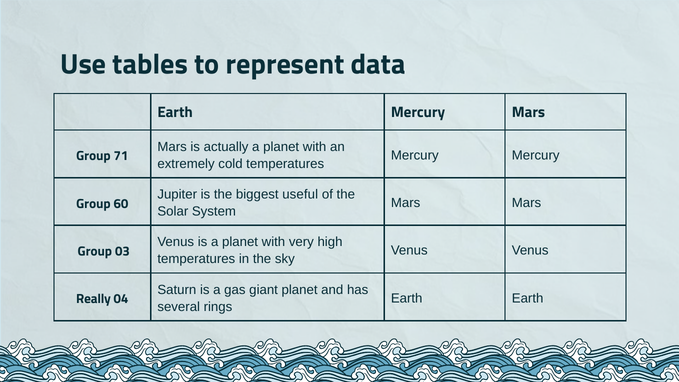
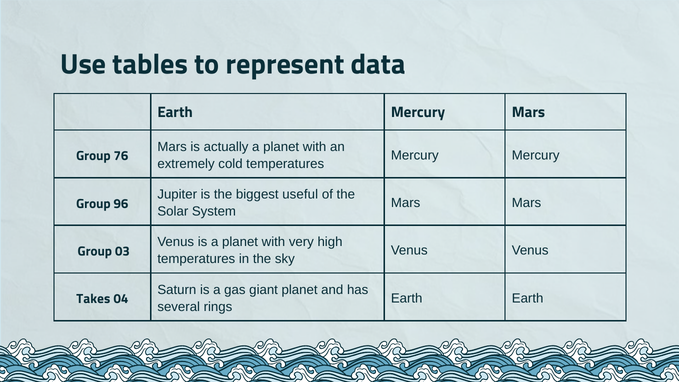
71: 71 -> 76 (121, 156)
60: 60 -> 96 (121, 204)
Really: Really -> Takes (93, 299)
